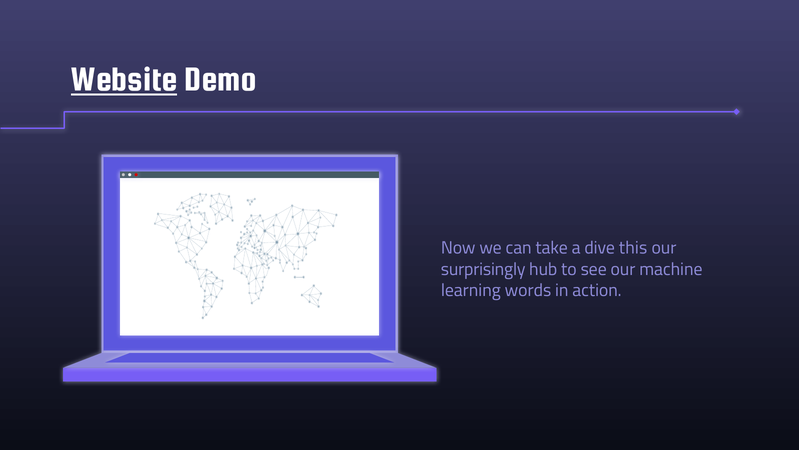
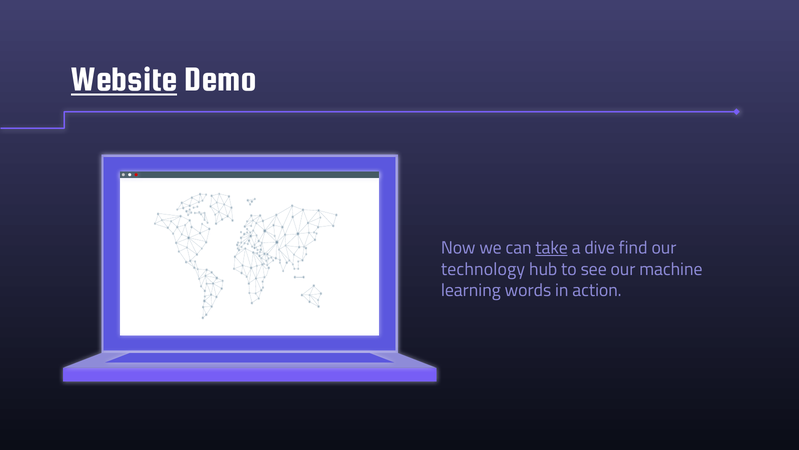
take underline: none -> present (552, 248)
this: this -> find (633, 248)
surprisingly: surprisingly -> technology (483, 269)
